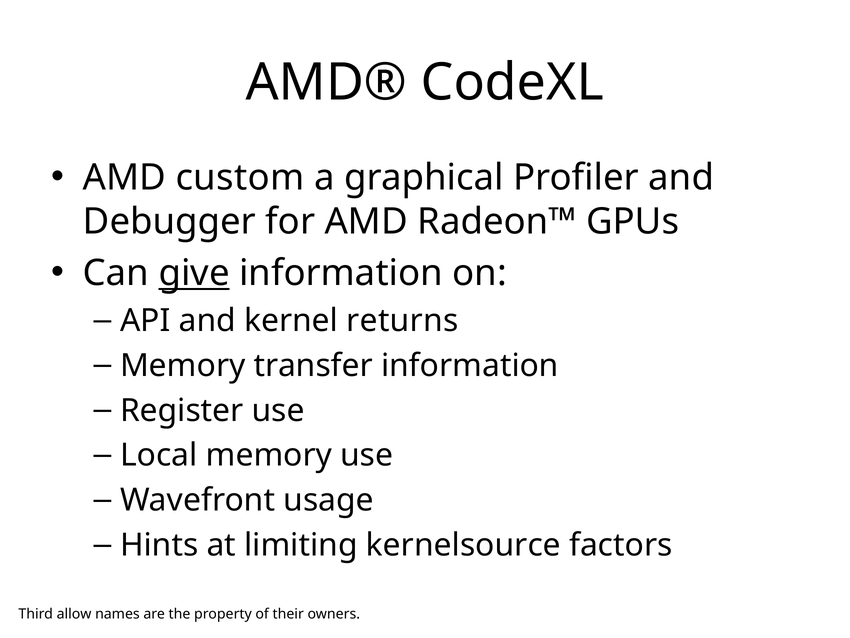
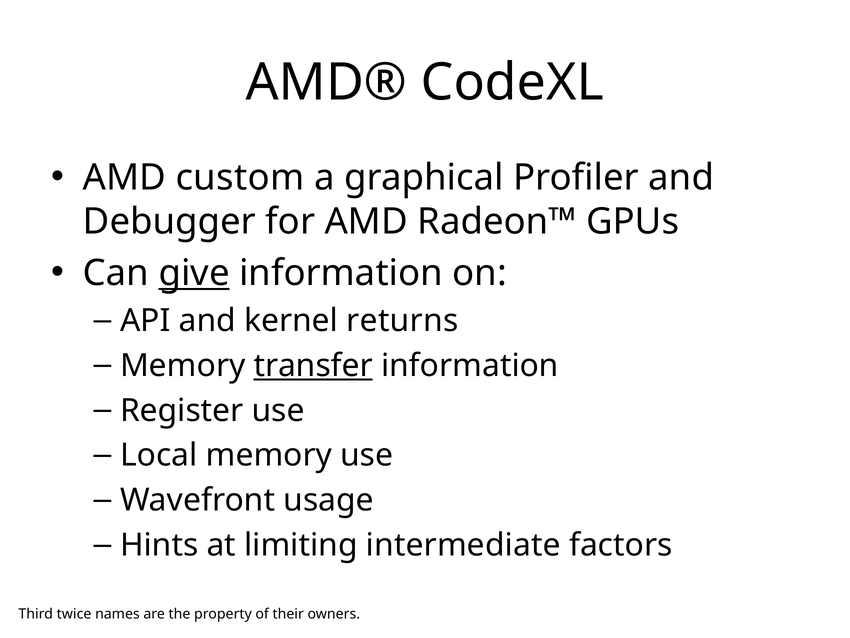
transfer underline: none -> present (313, 365)
kernelsource: kernelsource -> intermediate (463, 545)
allow: allow -> twice (74, 614)
